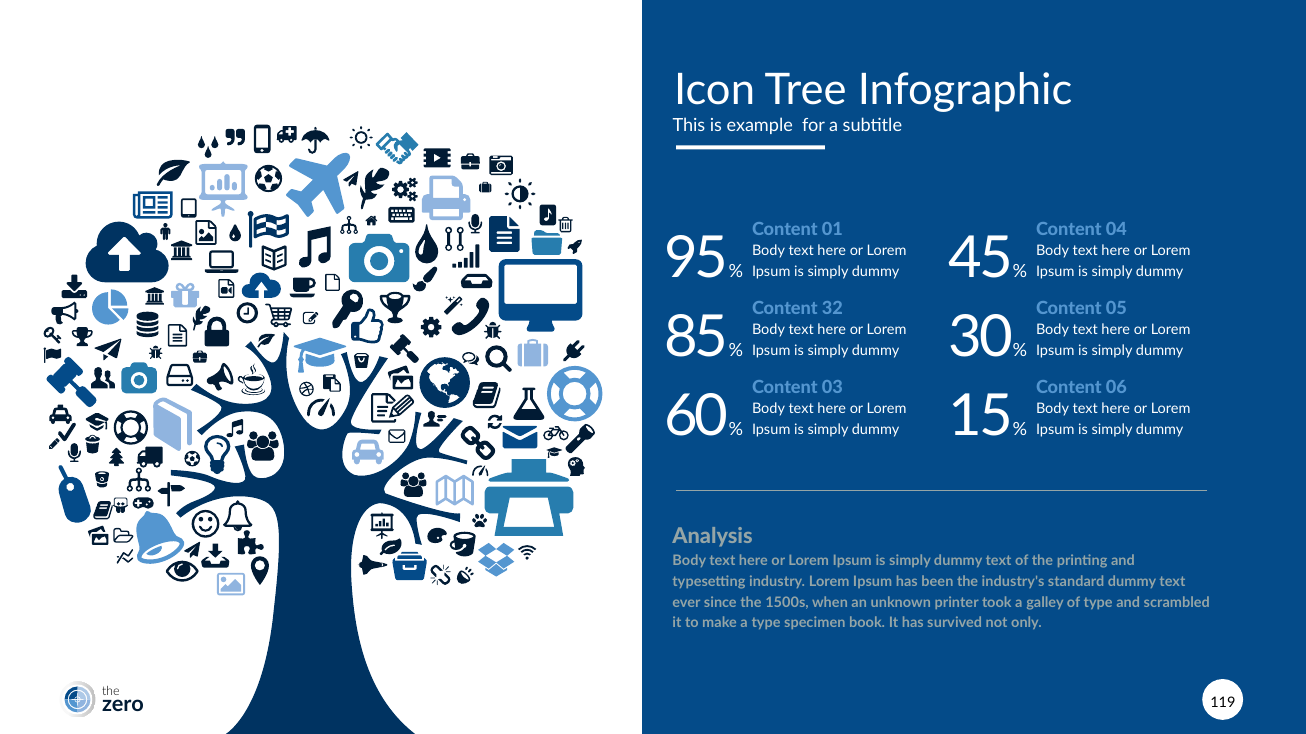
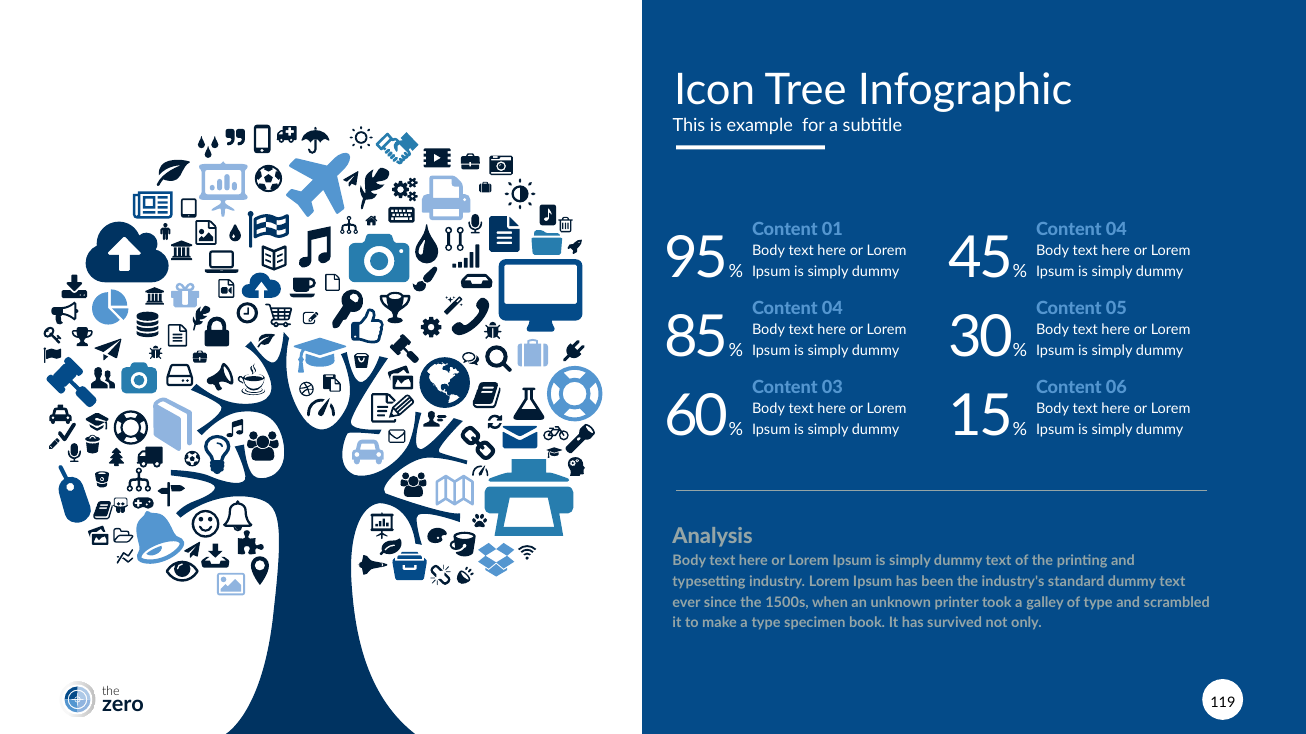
32: 32 -> 04 (832, 309)
